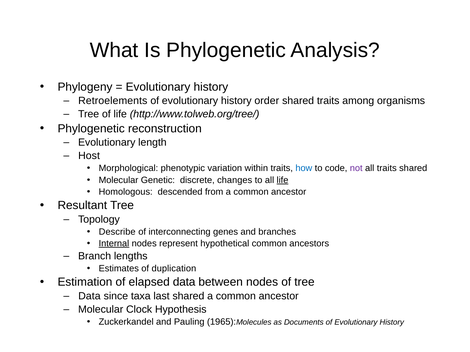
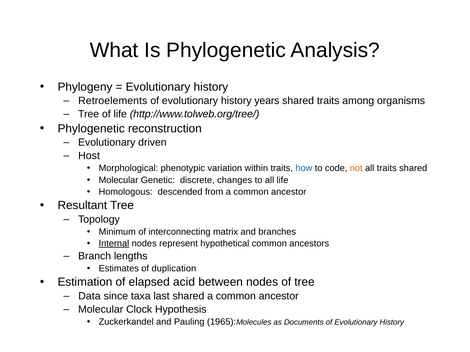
order: order -> years (267, 101)
length: length -> driven (152, 143)
not colour: purple -> orange (356, 169)
life underline: present -> none (282, 180)
Describe: Describe -> Minimum (117, 232)
genes: genes -> matrix (226, 232)
elapsed data: data -> acid (184, 283)
